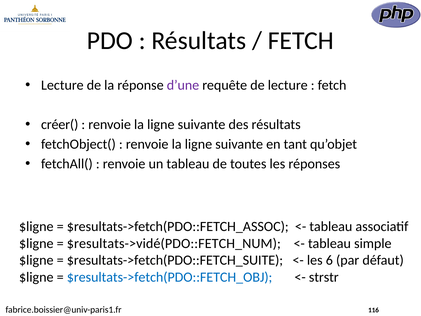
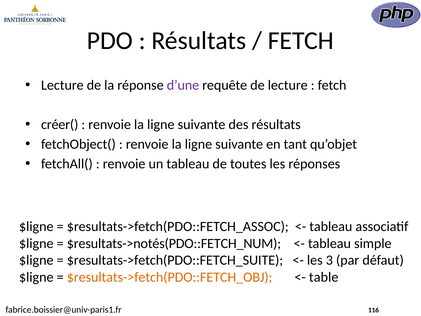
$resultats->vidé(PDO::FETCH_NUM: $resultats->vidé(PDO::FETCH_NUM -> $resultats->notés(PDO::FETCH_NUM (174, 243)
6: 6 -> 3 (329, 260)
$resultats->fetch(PDO::FETCH_OBJ colour: blue -> orange (170, 277)
strstr: strstr -> table (324, 277)
